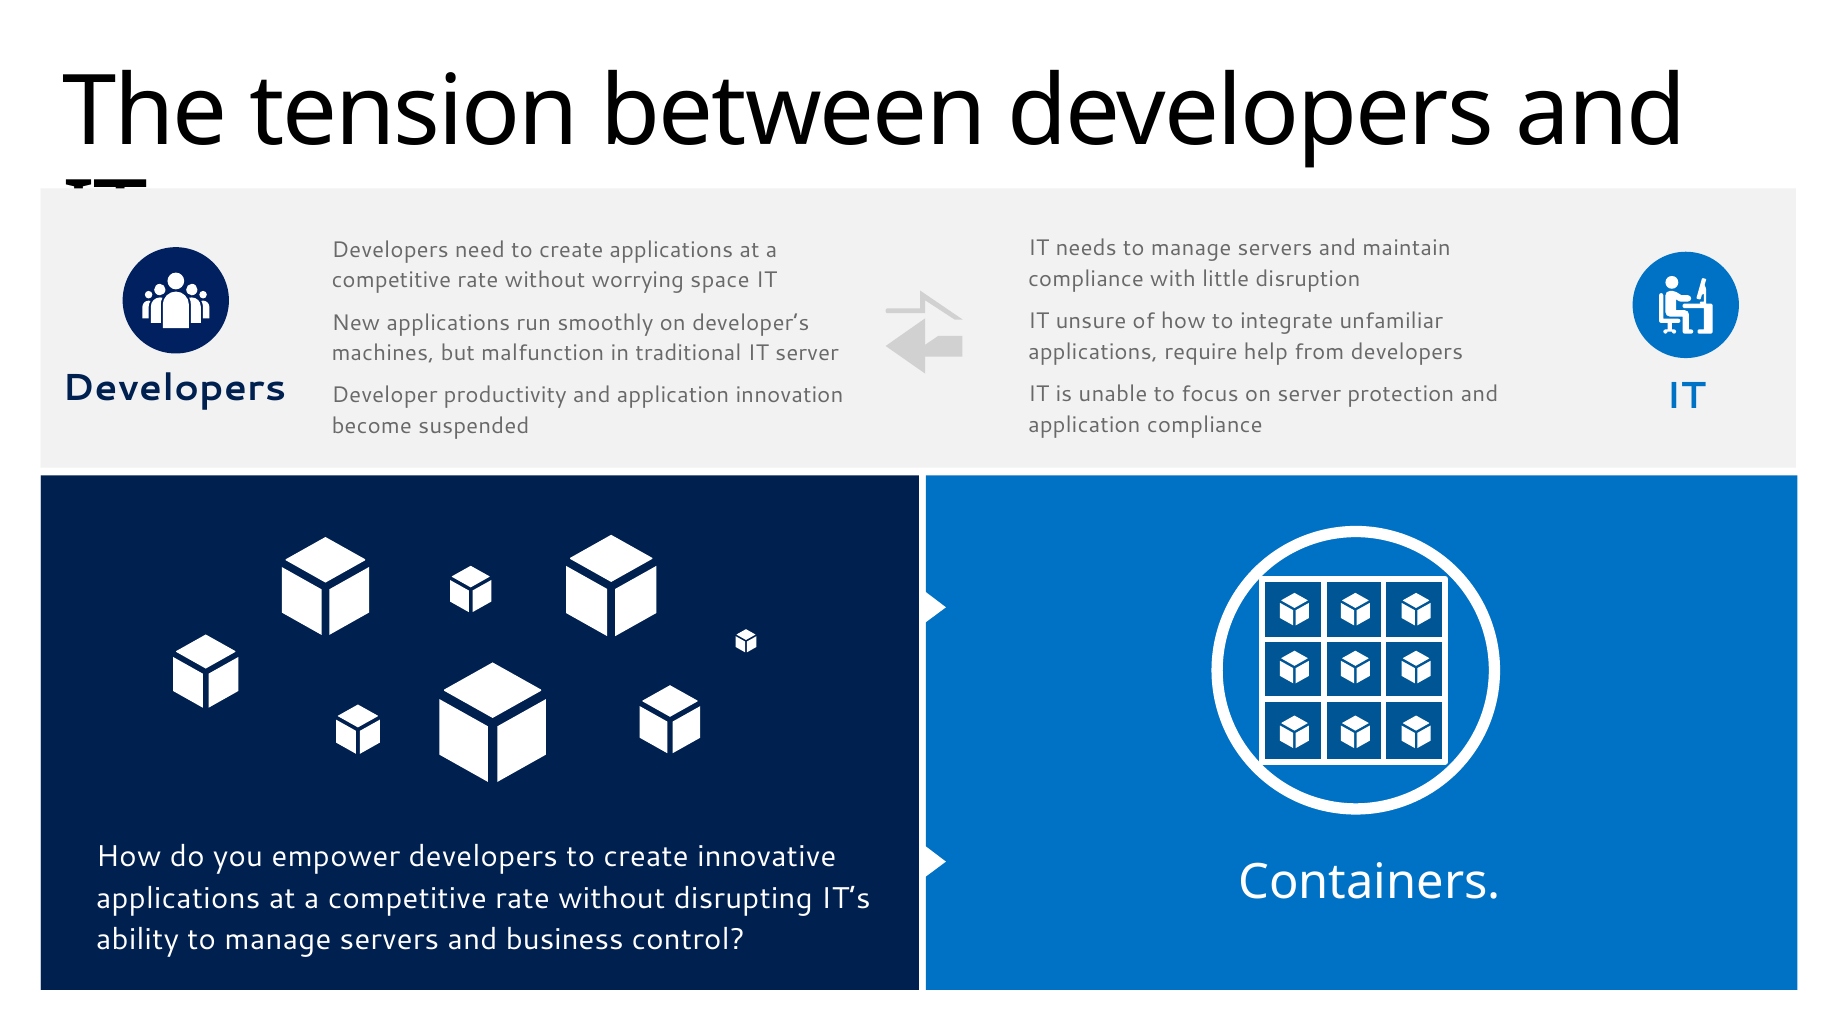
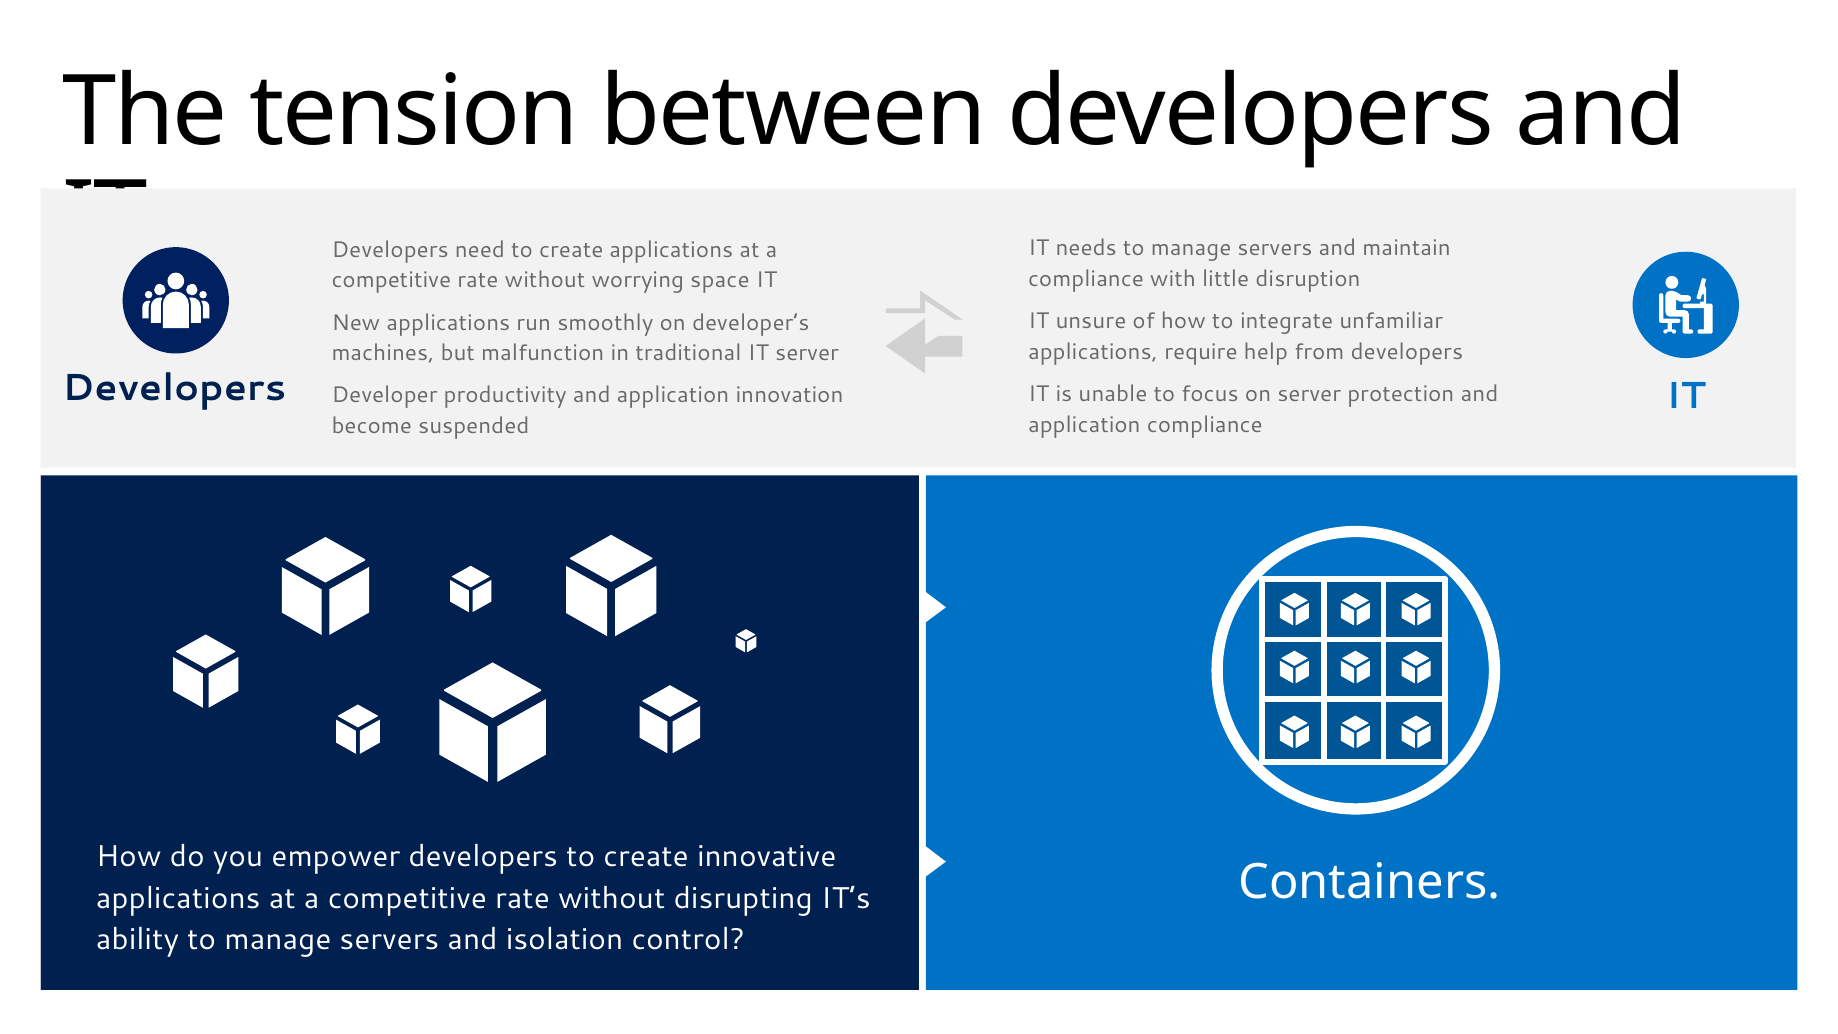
business: business -> isolation (565, 940)
